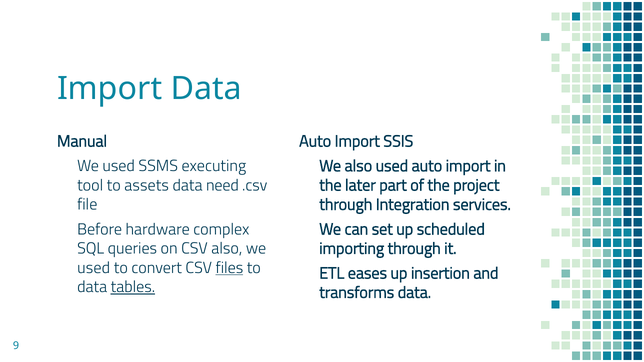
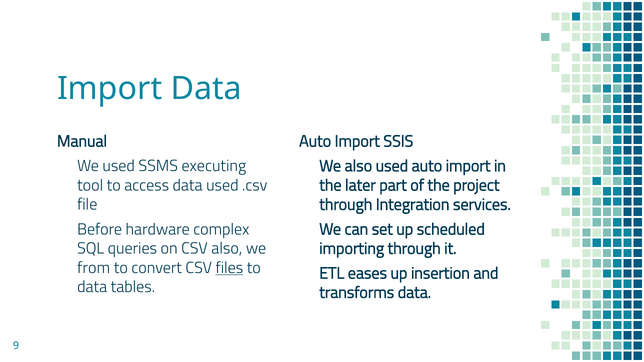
assets: assets -> access (147, 185)
data need: need -> used (222, 185)
used: used -> from (94, 268)
tables underline: present -> none (133, 287)
